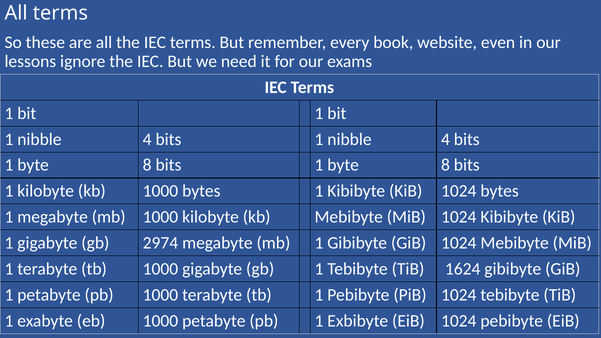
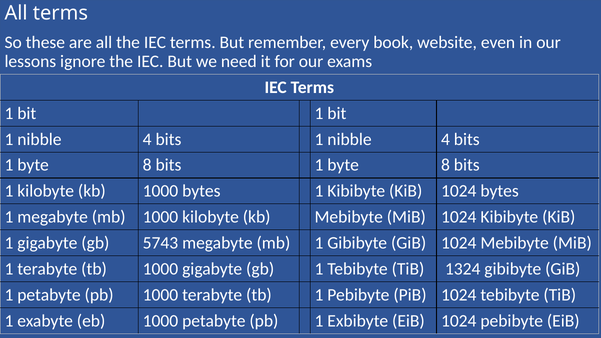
2974: 2974 -> 5743 (160, 243)
1624: 1624 -> 1324 (463, 269)
